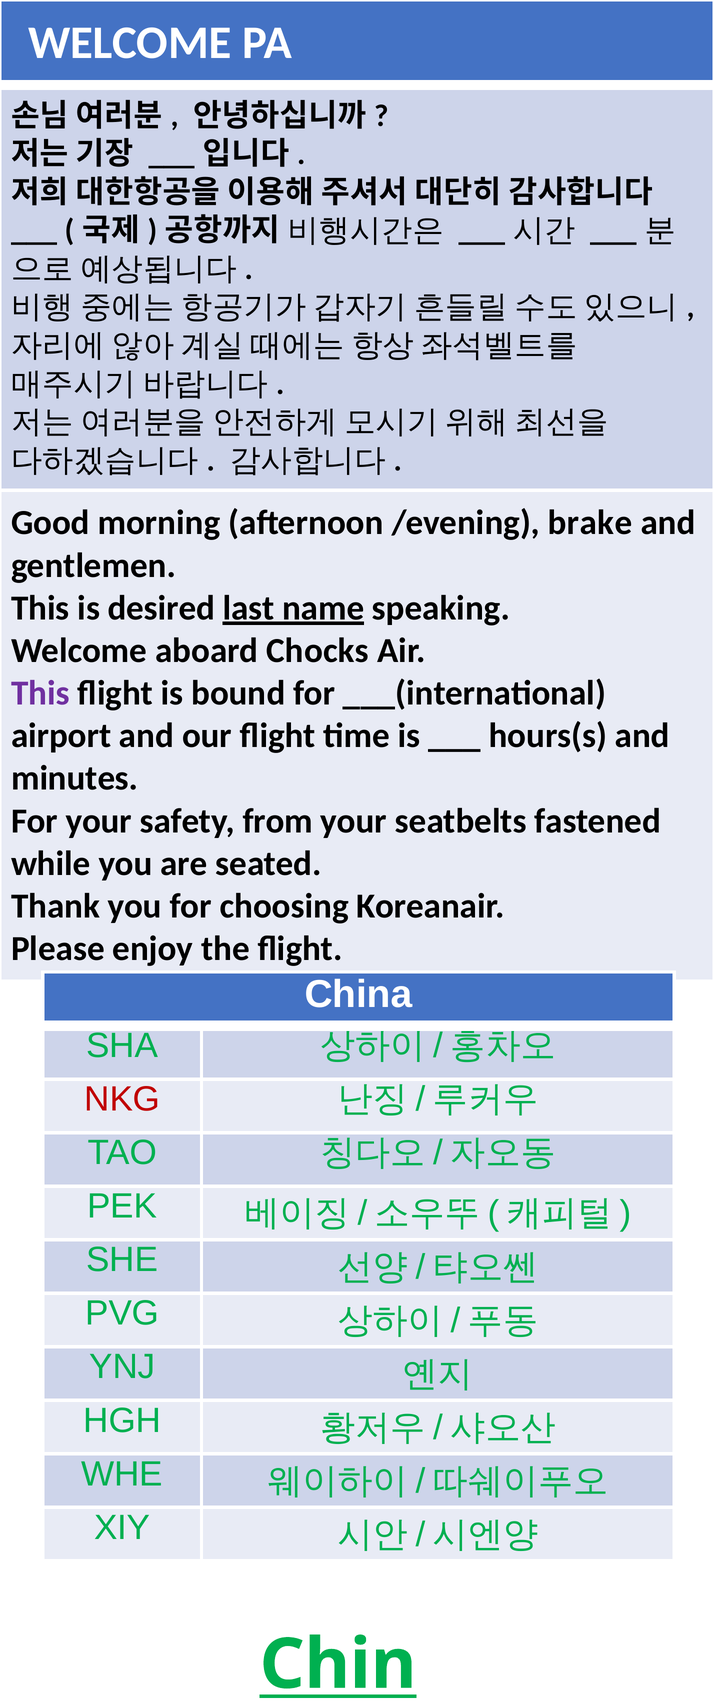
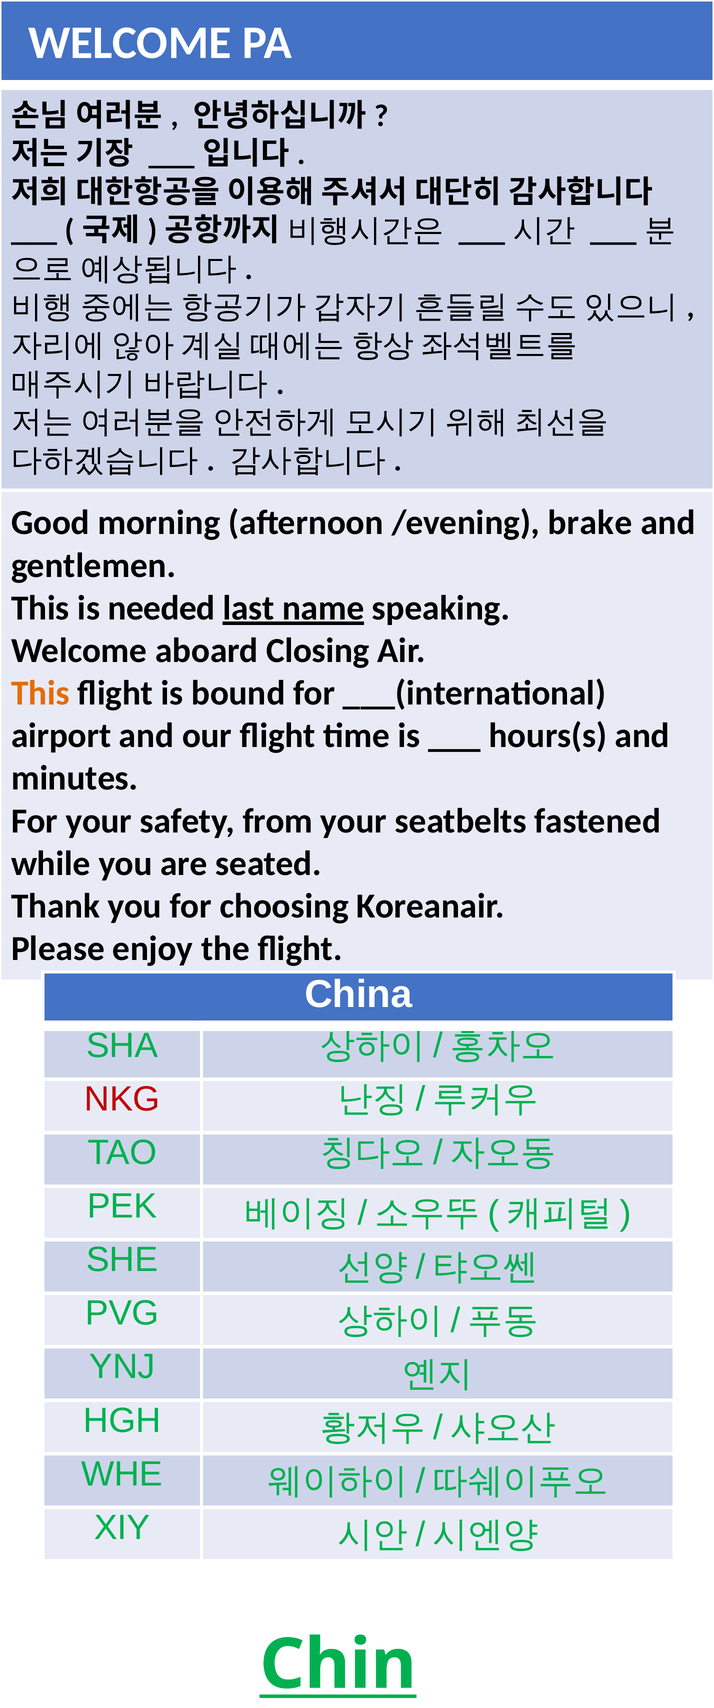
desired: desired -> needed (161, 608)
Chocks: Chocks -> Closing (318, 651)
This colour: purple -> orange (40, 693)
